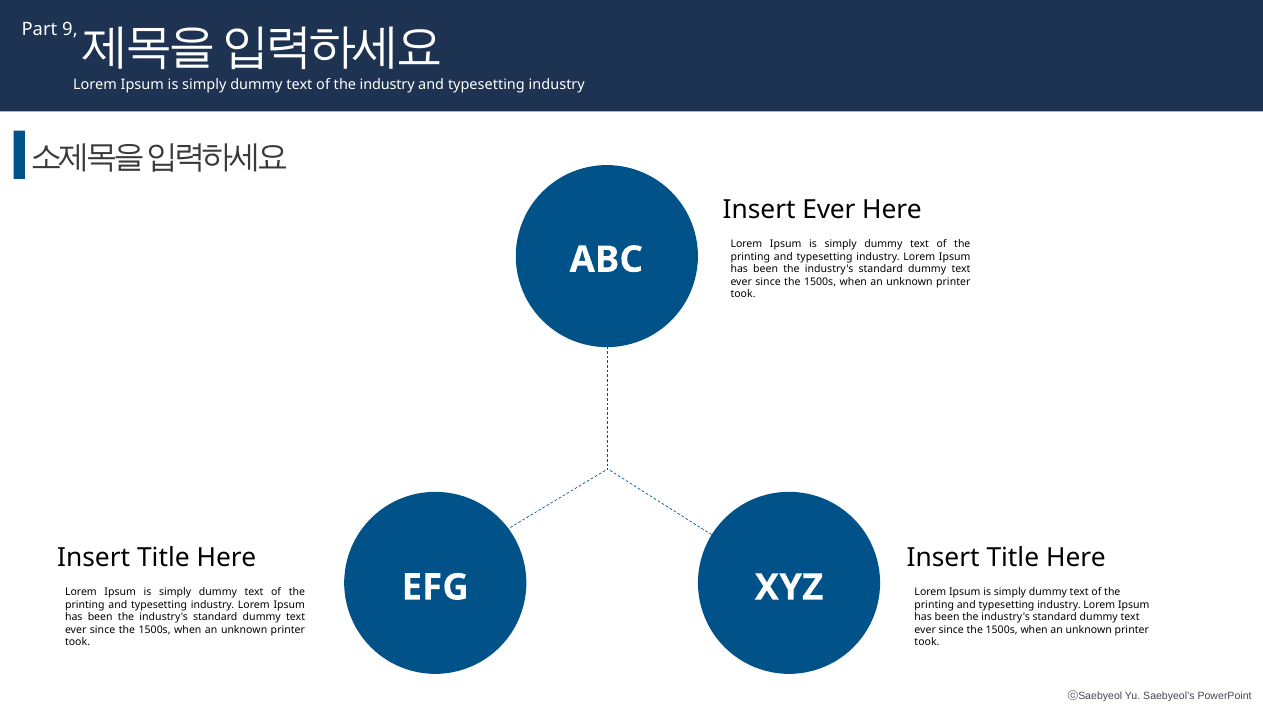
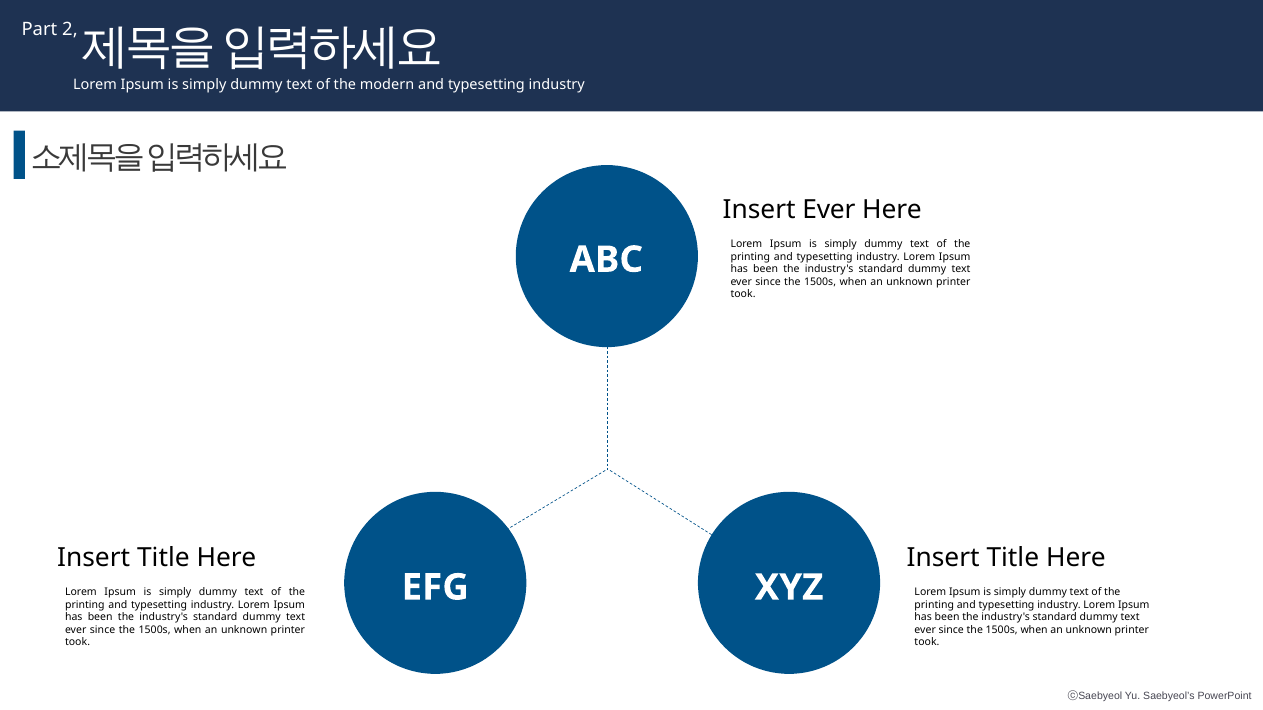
9: 9 -> 2 (70, 29)
the industry: industry -> modern (387, 84)
